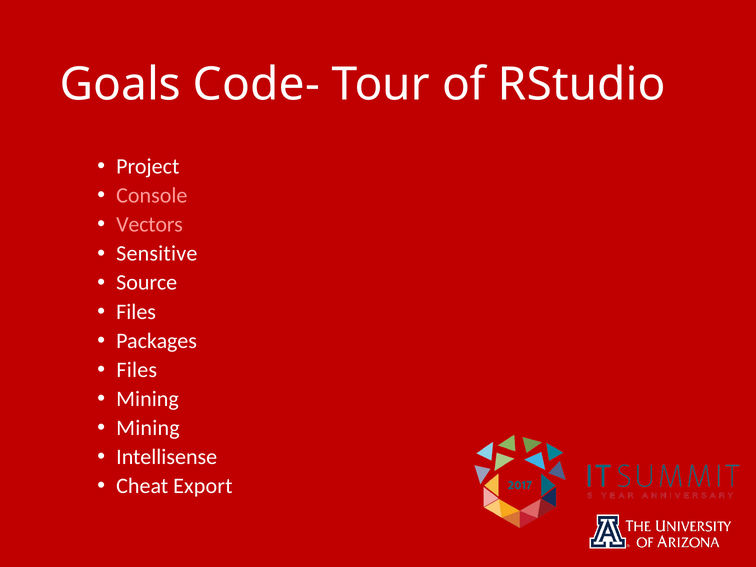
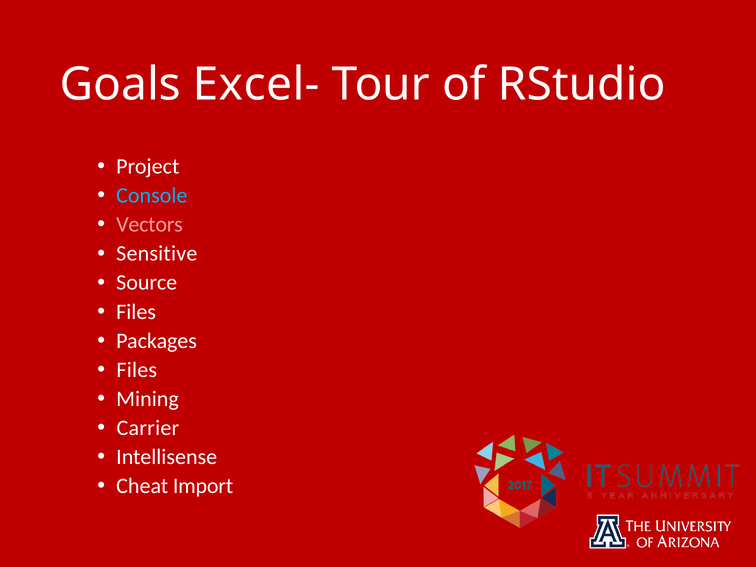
Code-: Code- -> Excel- (256, 85)
Console colour: pink -> light blue (152, 196)
Mining: Mining -> Carrier (148, 428)
Export: Export -> Import (203, 486)
